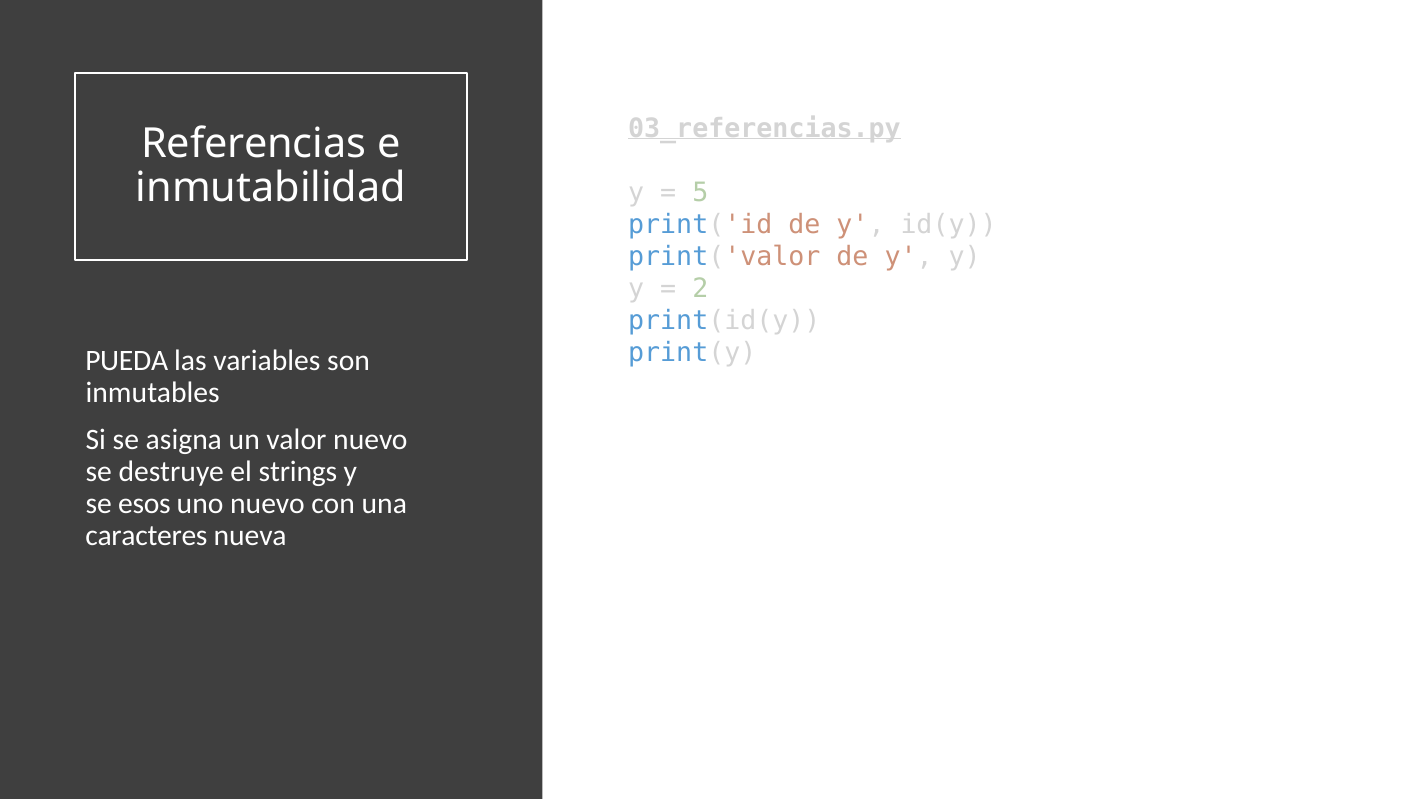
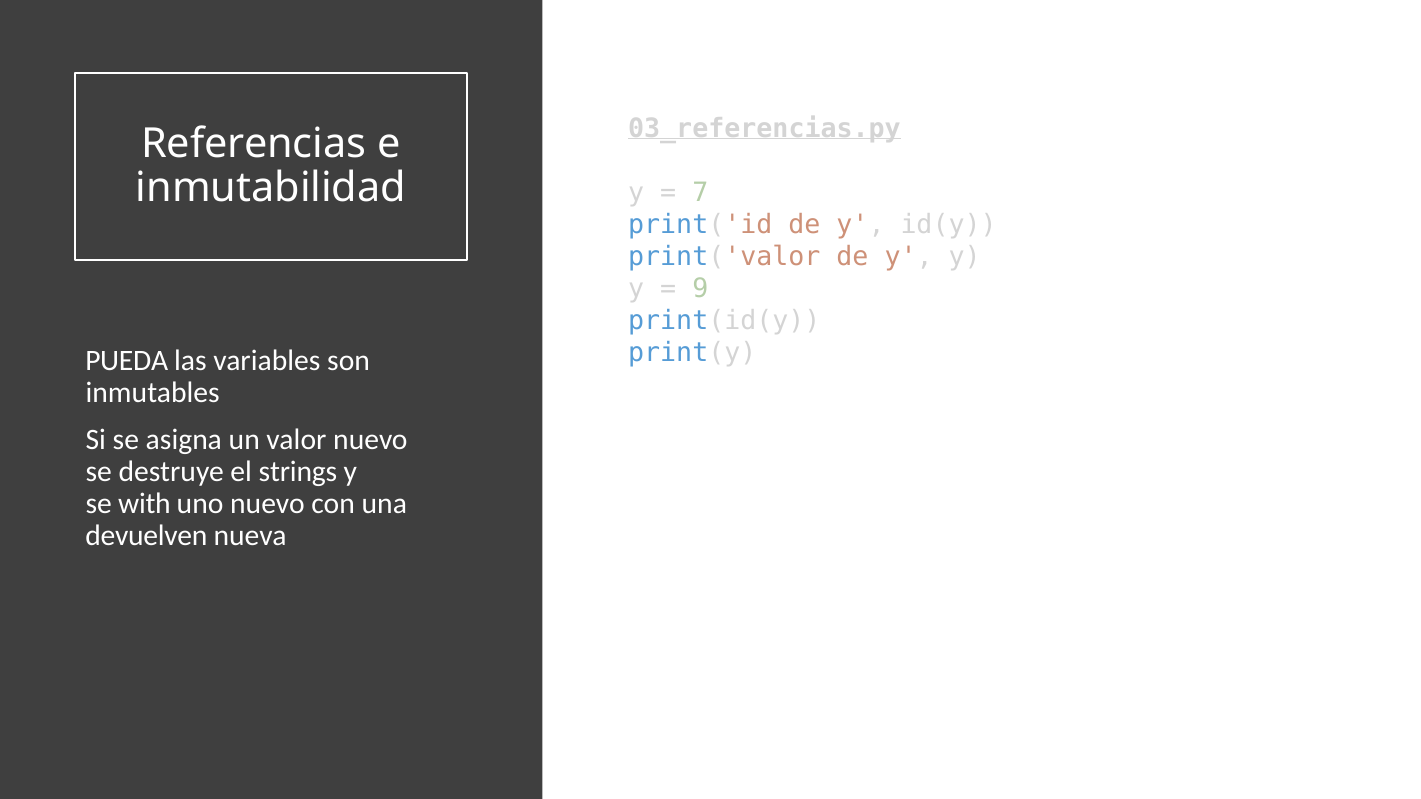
5: 5 -> 7 (700, 193)
2: 2 -> 9 (700, 289)
esos: esos -> with (144, 504)
caracteres: caracteres -> devuelven (146, 536)
